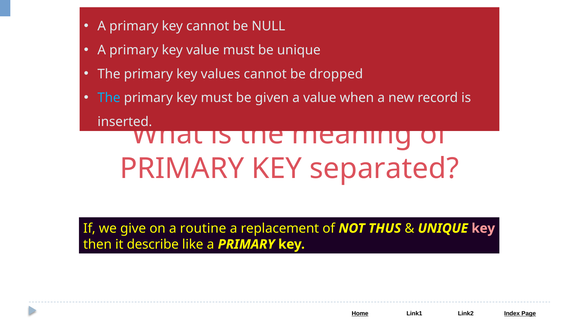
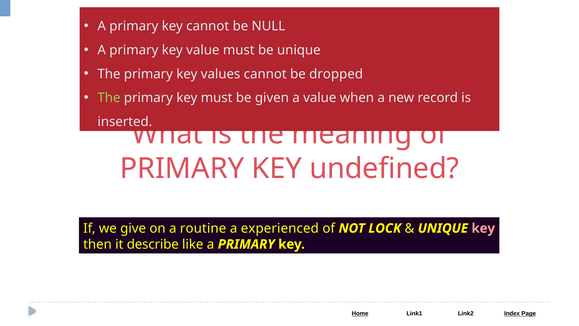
The colour: light blue -> light green (109, 98)
separated: separated -> undefined (384, 168)
replacement: replacement -> experienced (280, 228)
THUS: THUS -> LOCK (385, 228)
